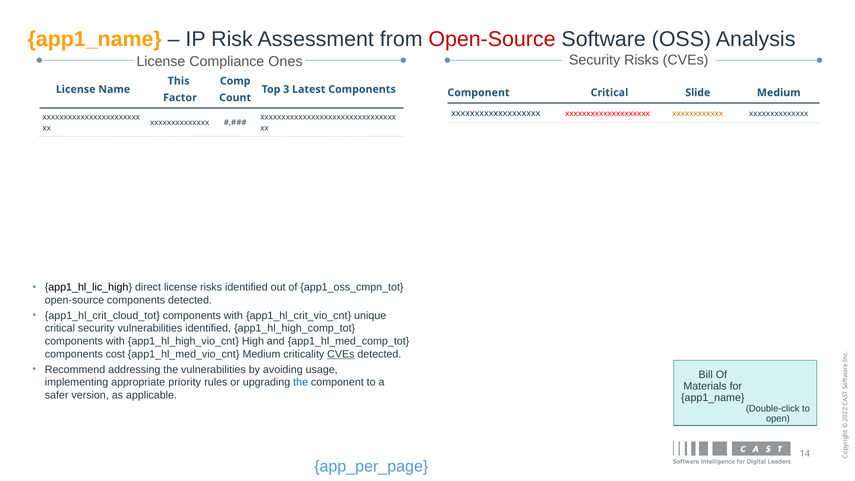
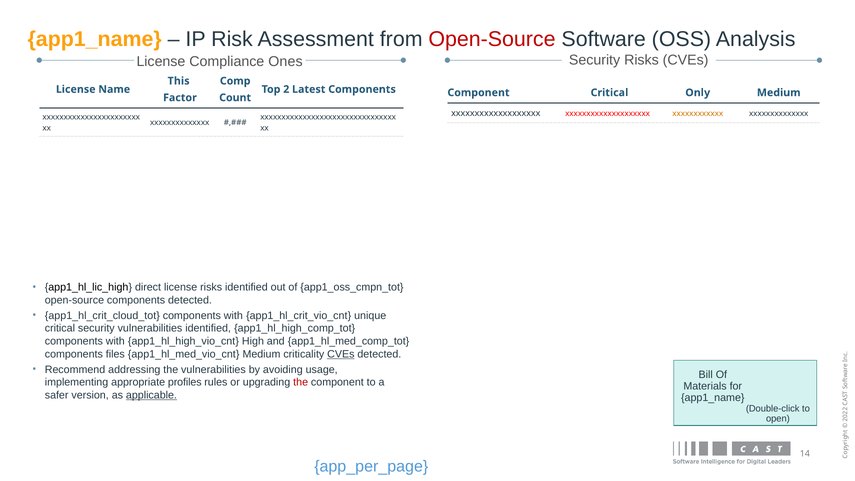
Top 3: 3 -> 2 (286, 89)
Slide: Slide -> Only (698, 93)
cost: cost -> files (115, 354)
priority: priority -> profiles (185, 382)
the colour: blue -> red (301, 382)
applicable underline: none -> present (151, 395)
